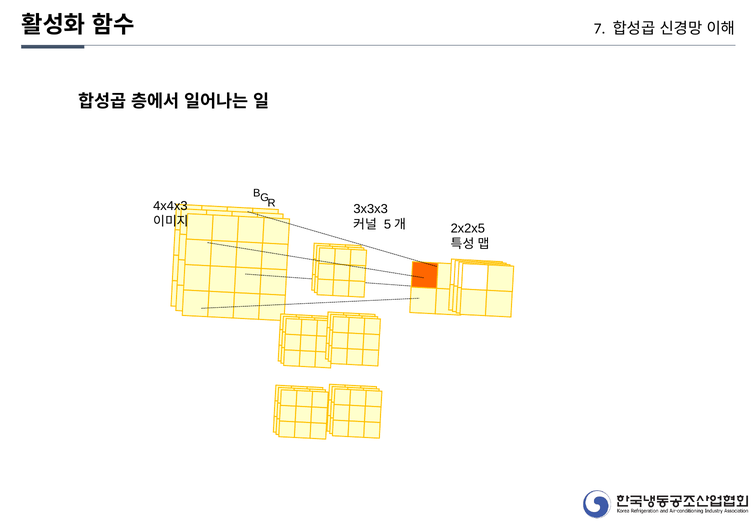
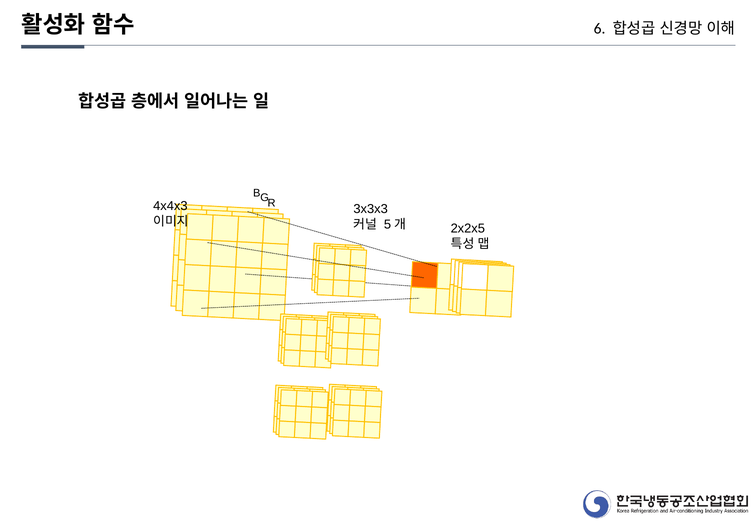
7: 7 -> 6 (600, 29)
